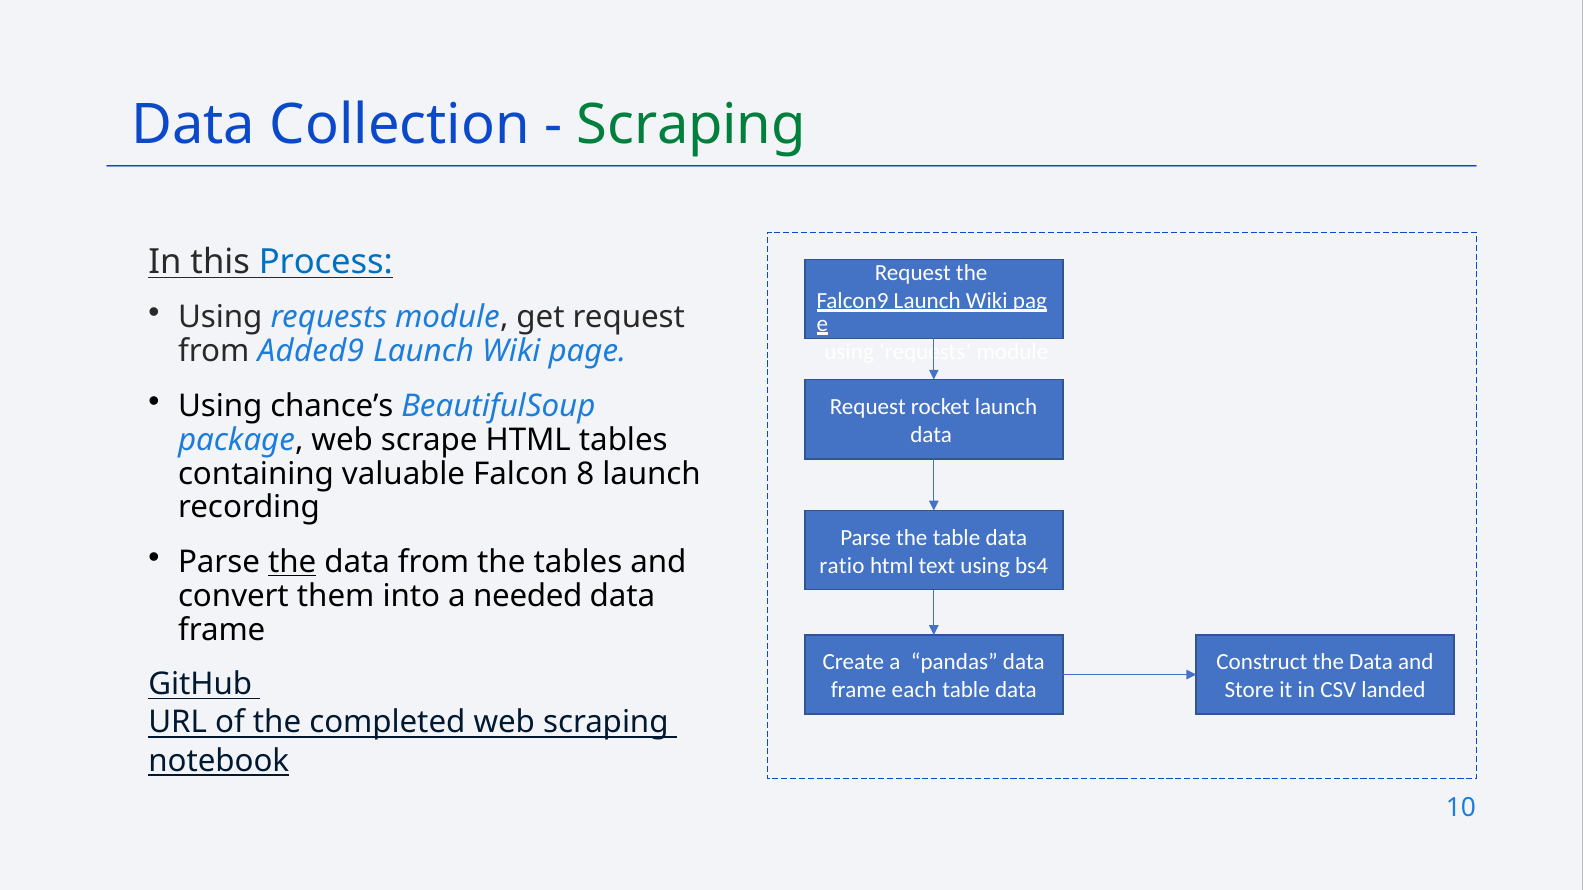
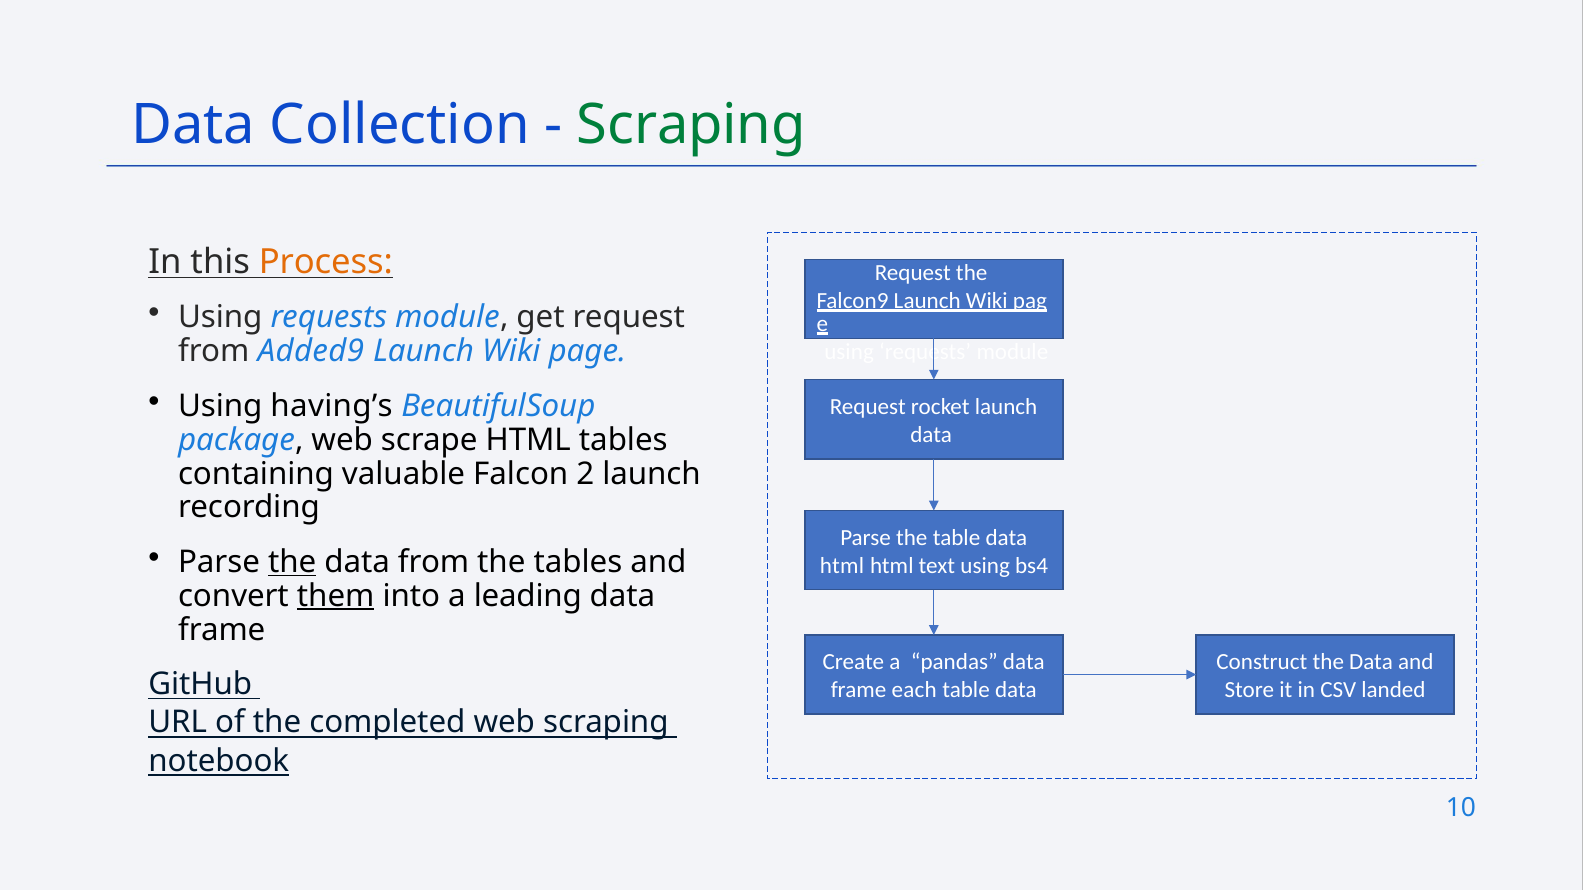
Process colour: blue -> orange (326, 262)
chance’s: chance’s -> having’s (332, 406)
8: 8 -> 2 (585, 474)
ratio: ratio -> html (842, 566)
them underline: none -> present (336, 596)
needed: needed -> leading (528, 596)
